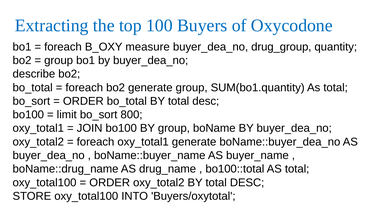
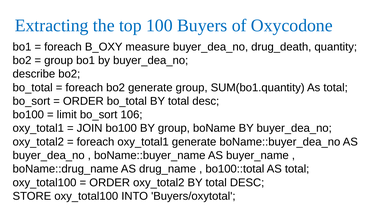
drug_group: drug_group -> drug_death (281, 47)
800: 800 -> 106 (132, 115)
